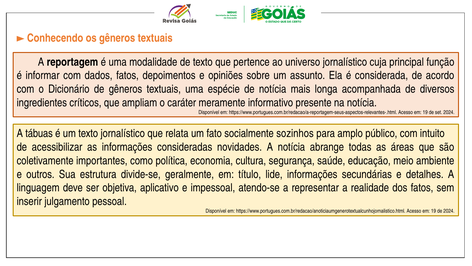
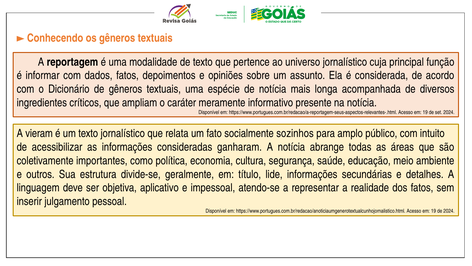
tábuas: tábuas -> vieram (39, 133)
novidades: novidades -> ganharam (240, 147)
